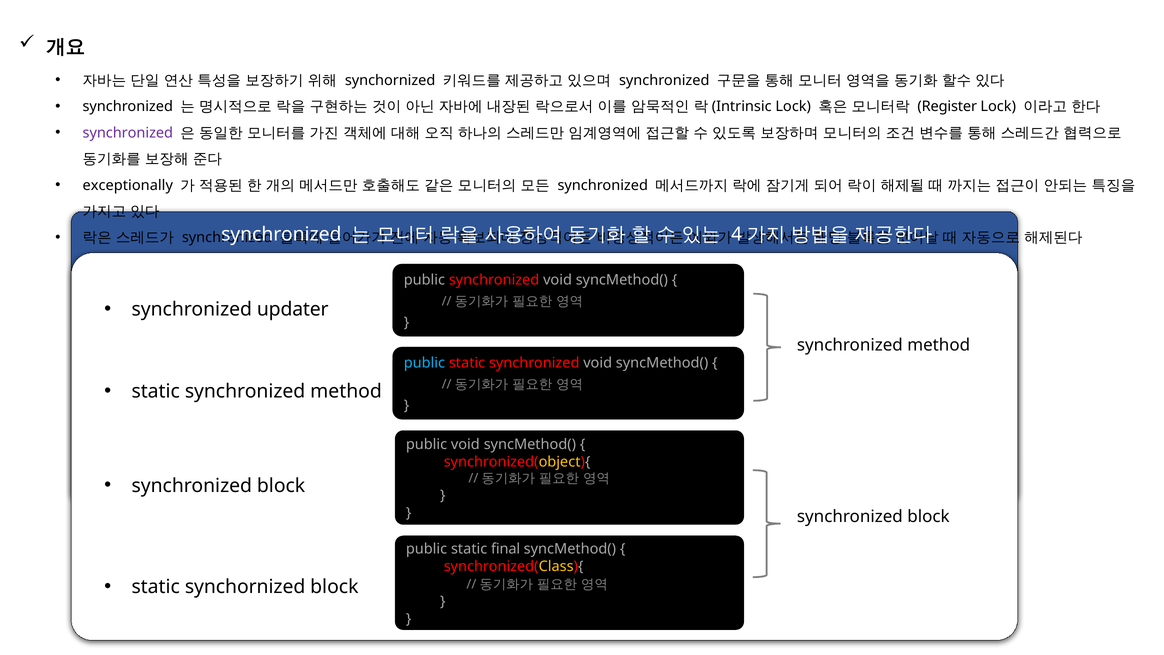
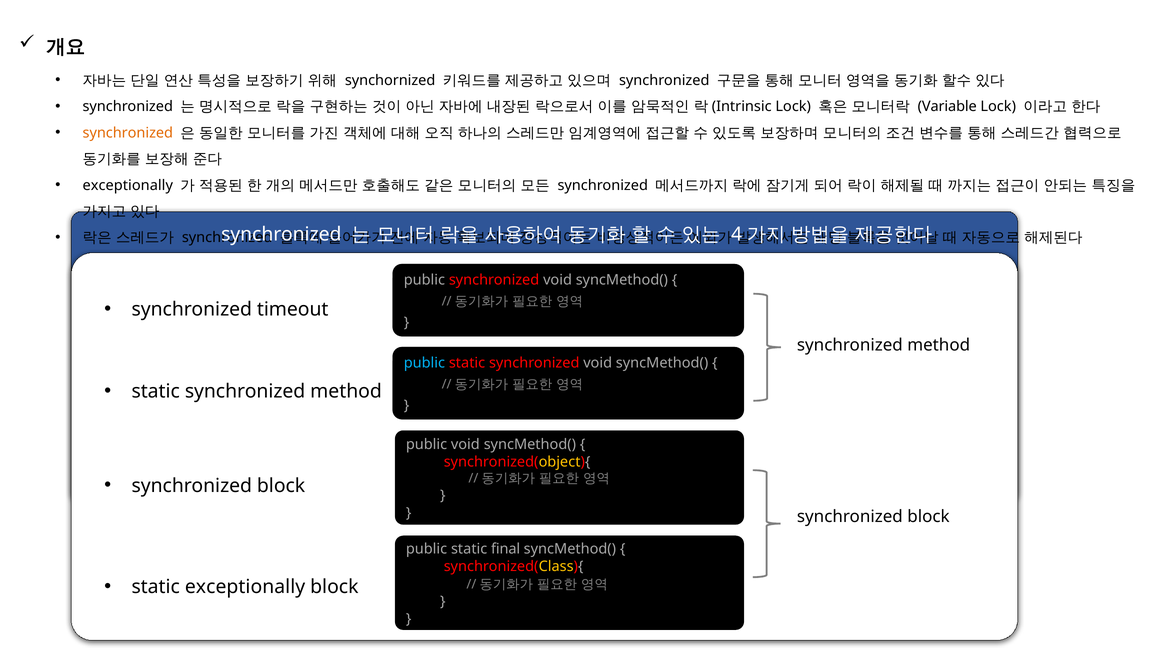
Register: Register -> Variable (947, 107)
synchronized colour: purple -> orange (128, 133)
updater: updater -> timeout (293, 309)
static synchornized: synchornized -> exceptionally (245, 587)
